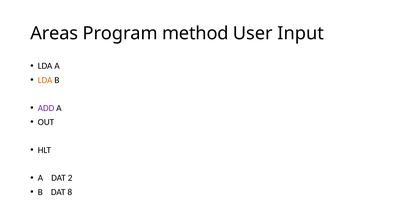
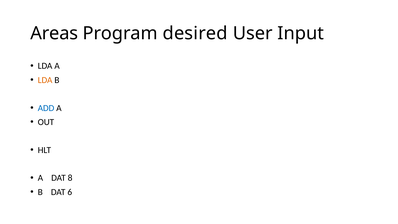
method: method -> desired (195, 33)
ADD colour: purple -> blue (46, 108)
2: 2 -> 8 (70, 178)
8: 8 -> 6 (70, 192)
